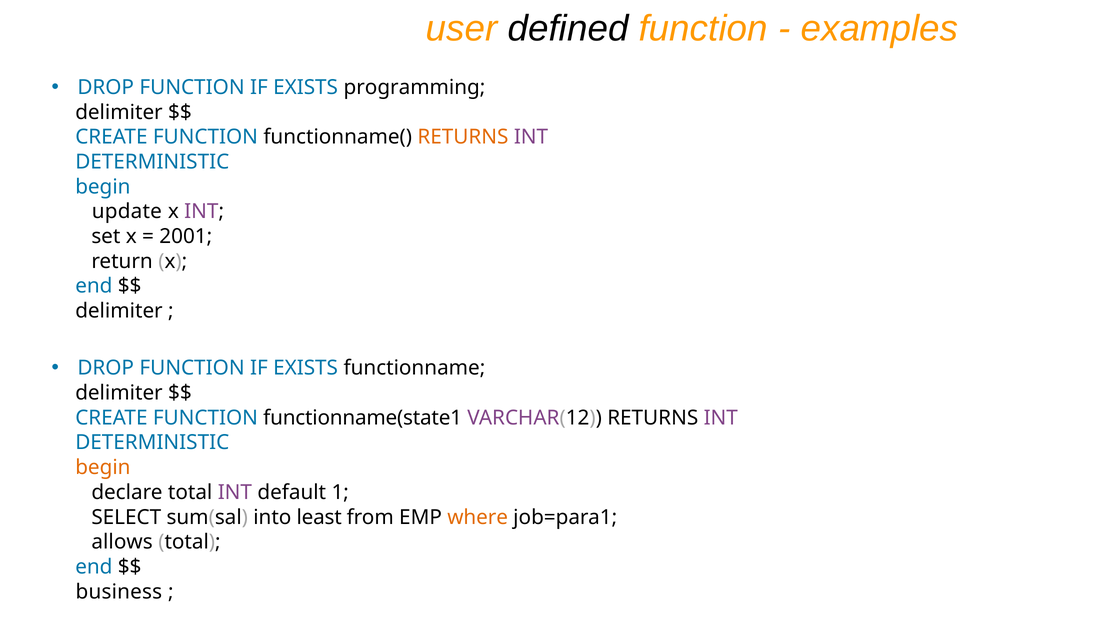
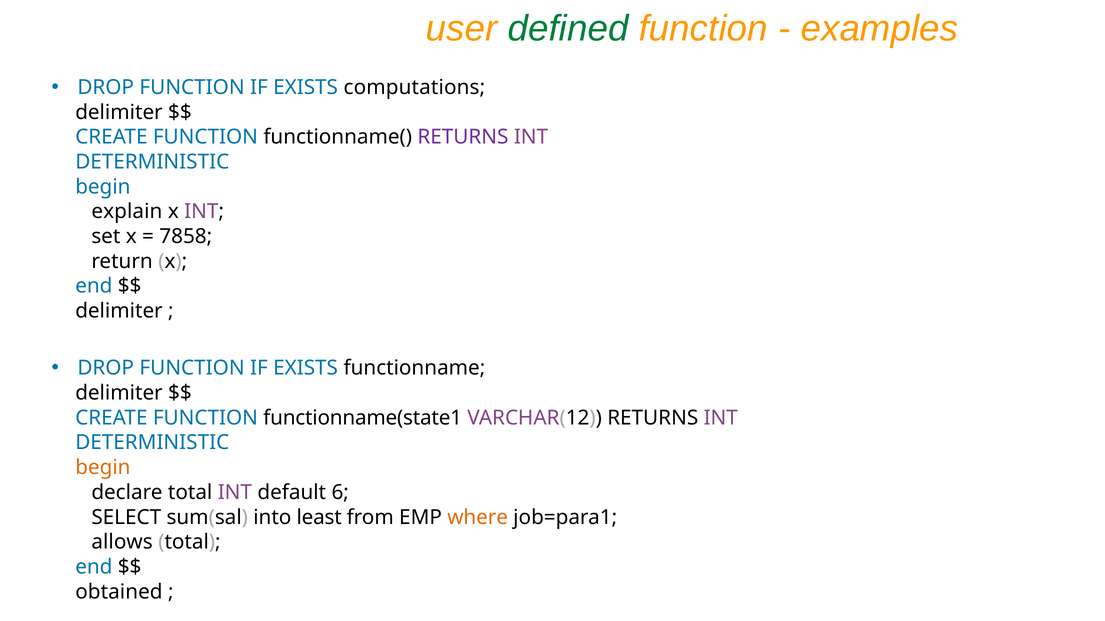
defined colour: black -> green (568, 29)
programming: programming -> computations (414, 87)
RETURNS colour: orange -> purple (463, 137)
update: update -> explain (127, 212)
2001: 2001 -> 7858 (186, 237)
1: 1 -> 6 (340, 493)
business: business -> obtained (119, 592)
